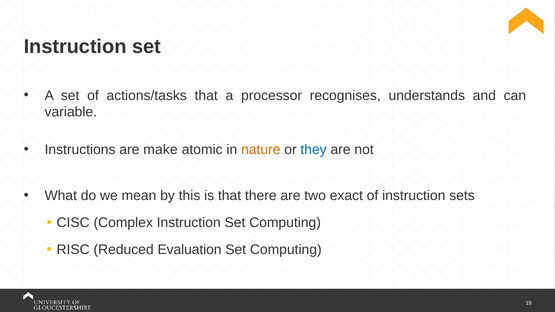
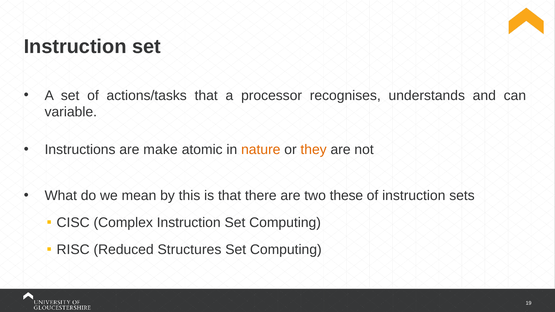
they colour: blue -> orange (314, 150)
exact: exact -> these (346, 196)
Evaluation: Evaluation -> Structures (189, 250)
